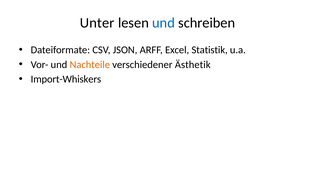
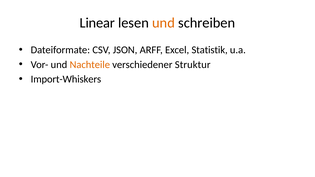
Unter: Unter -> Linear (97, 23)
und colour: blue -> orange (164, 23)
Ästhetik: Ästhetik -> Struktur (193, 65)
